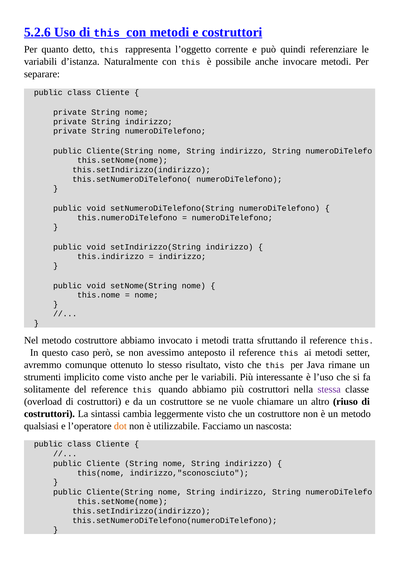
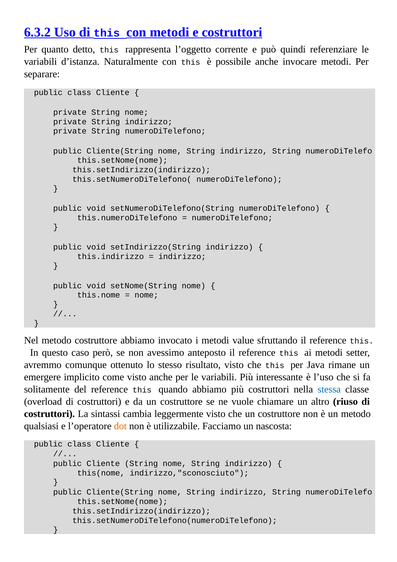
5.2.6: 5.2.6 -> 6.3.2 (37, 32)
tratta: tratta -> value (243, 340)
strumenti: strumenti -> emergere (42, 377)
stessa colour: purple -> blue (329, 389)
